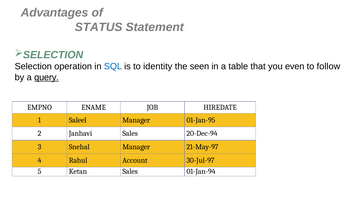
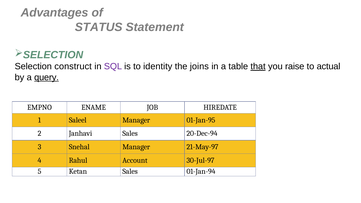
operation: operation -> construct (73, 66)
SQL colour: blue -> purple (113, 66)
seen: seen -> joins (199, 66)
that underline: none -> present (258, 66)
even: even -> raise (295, 66)
follow: follow -> actual (329, 66)
